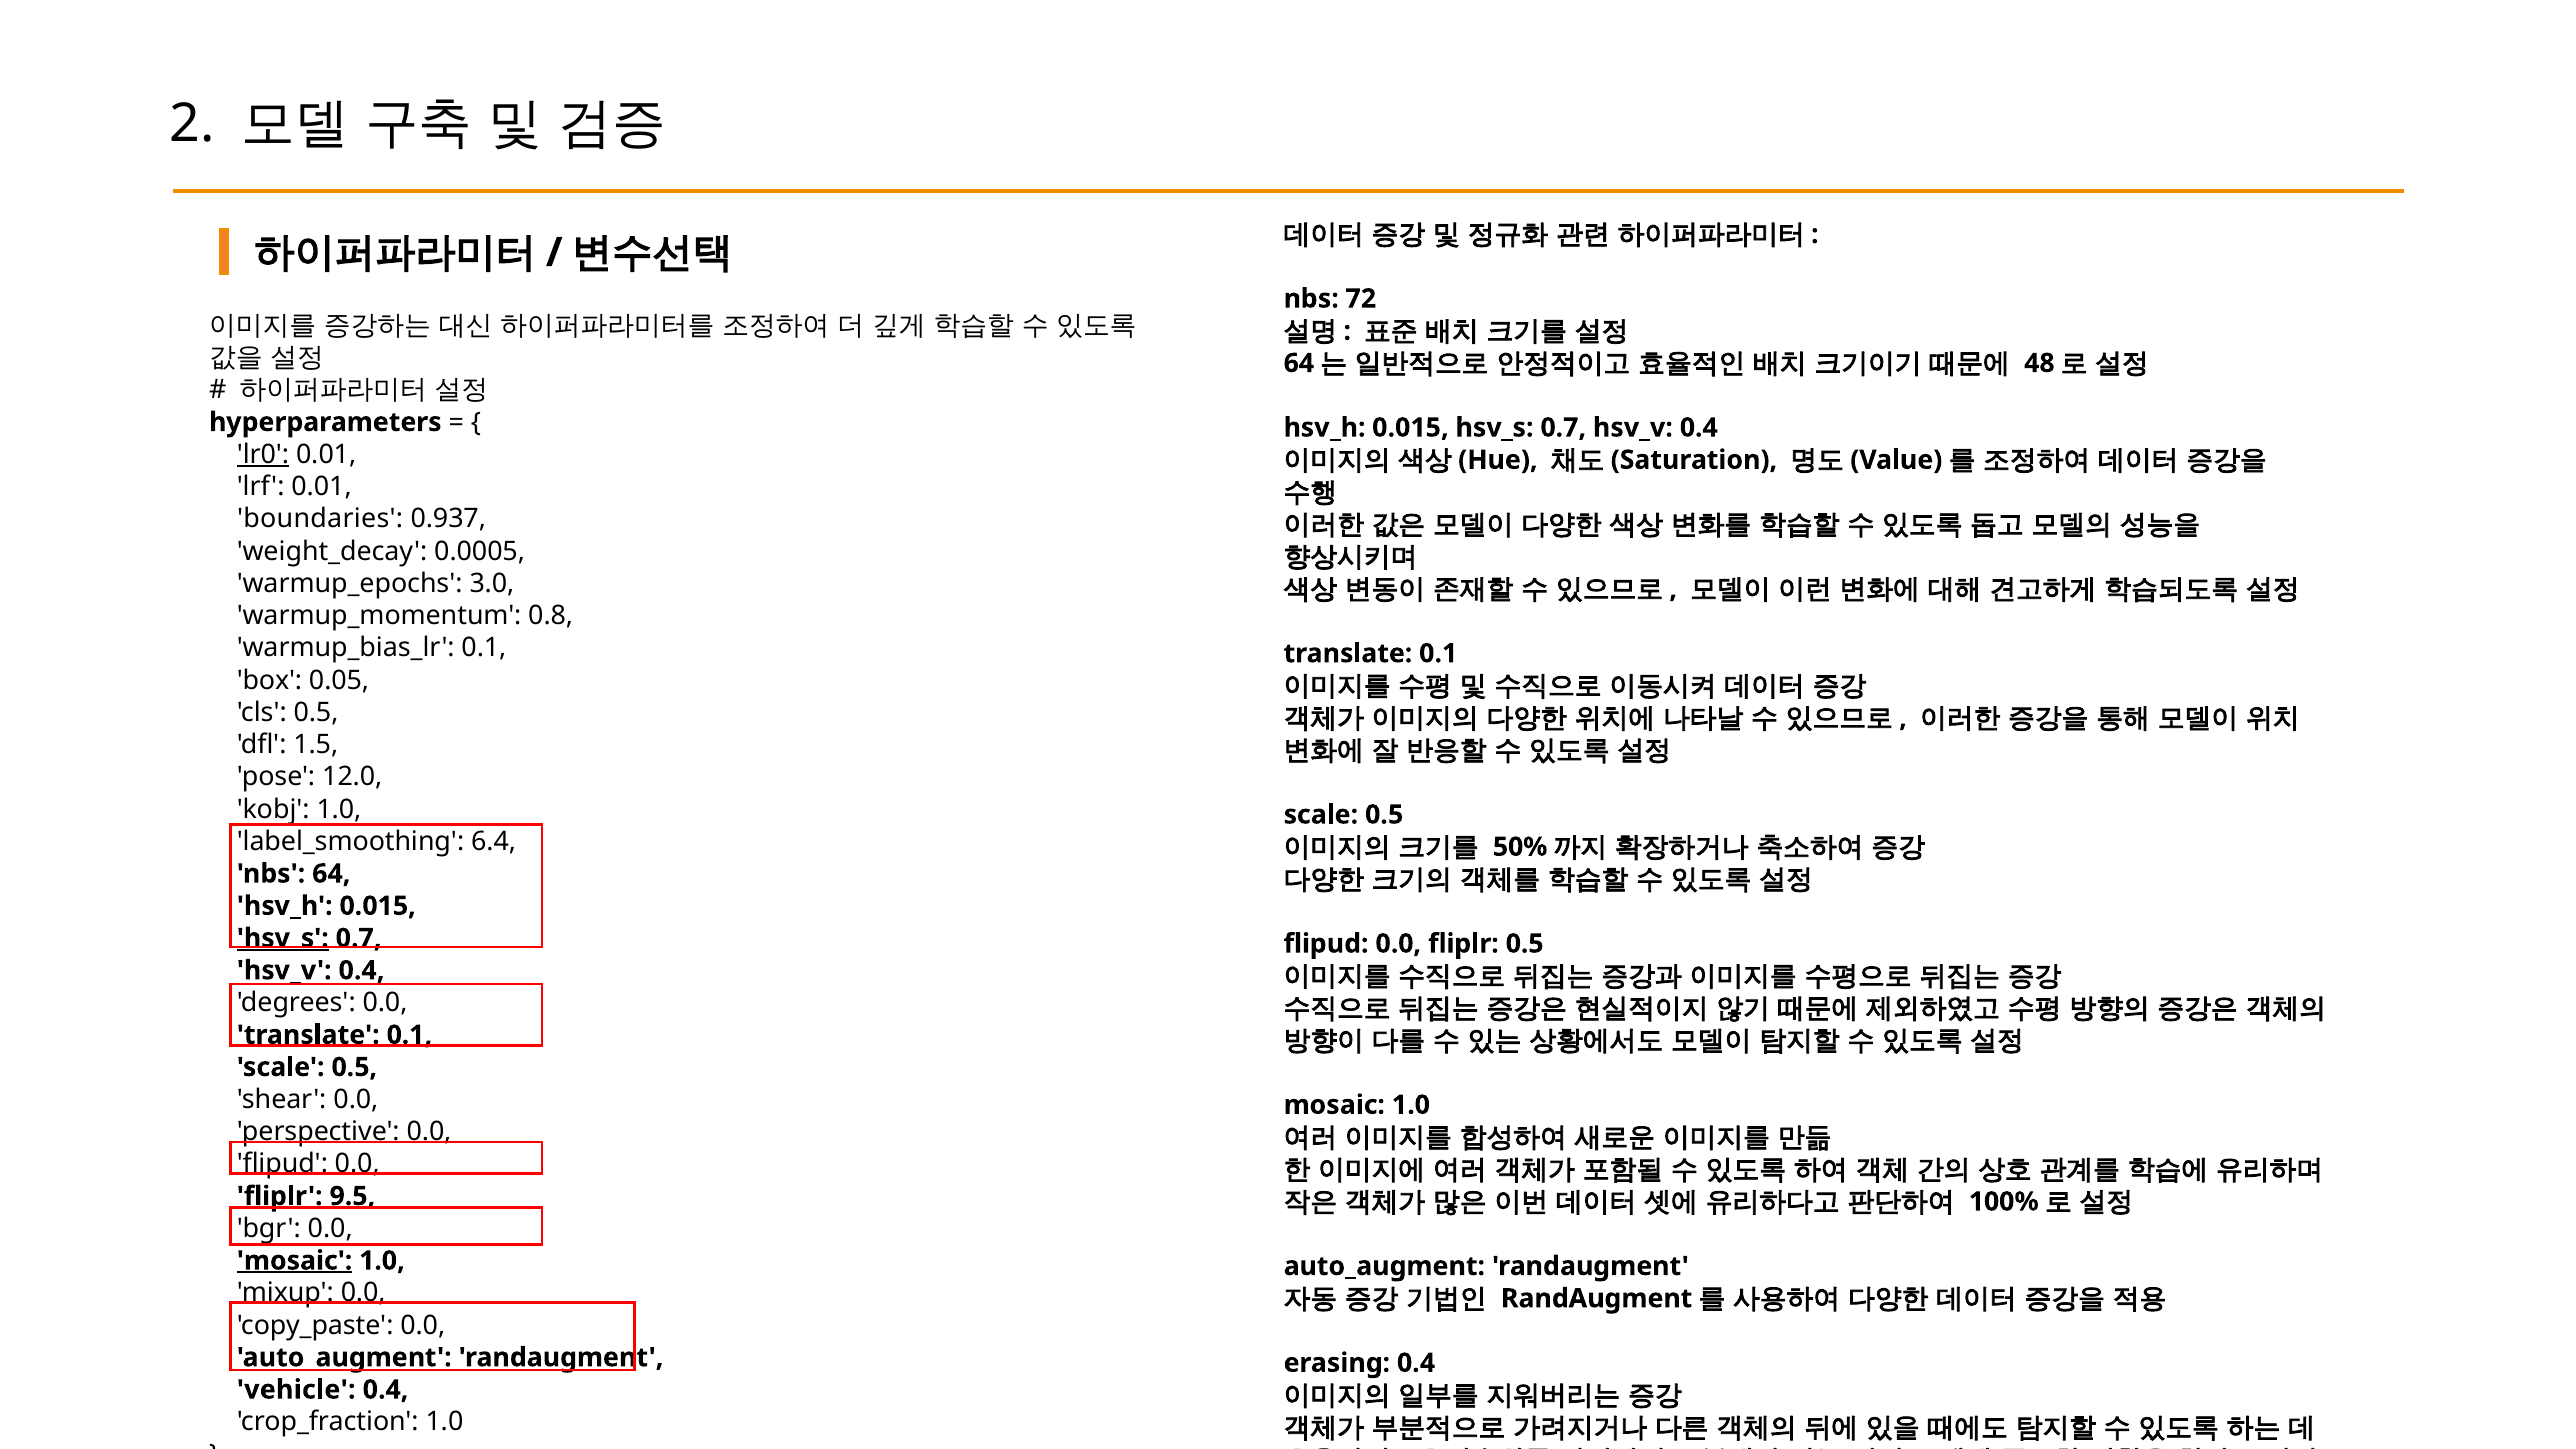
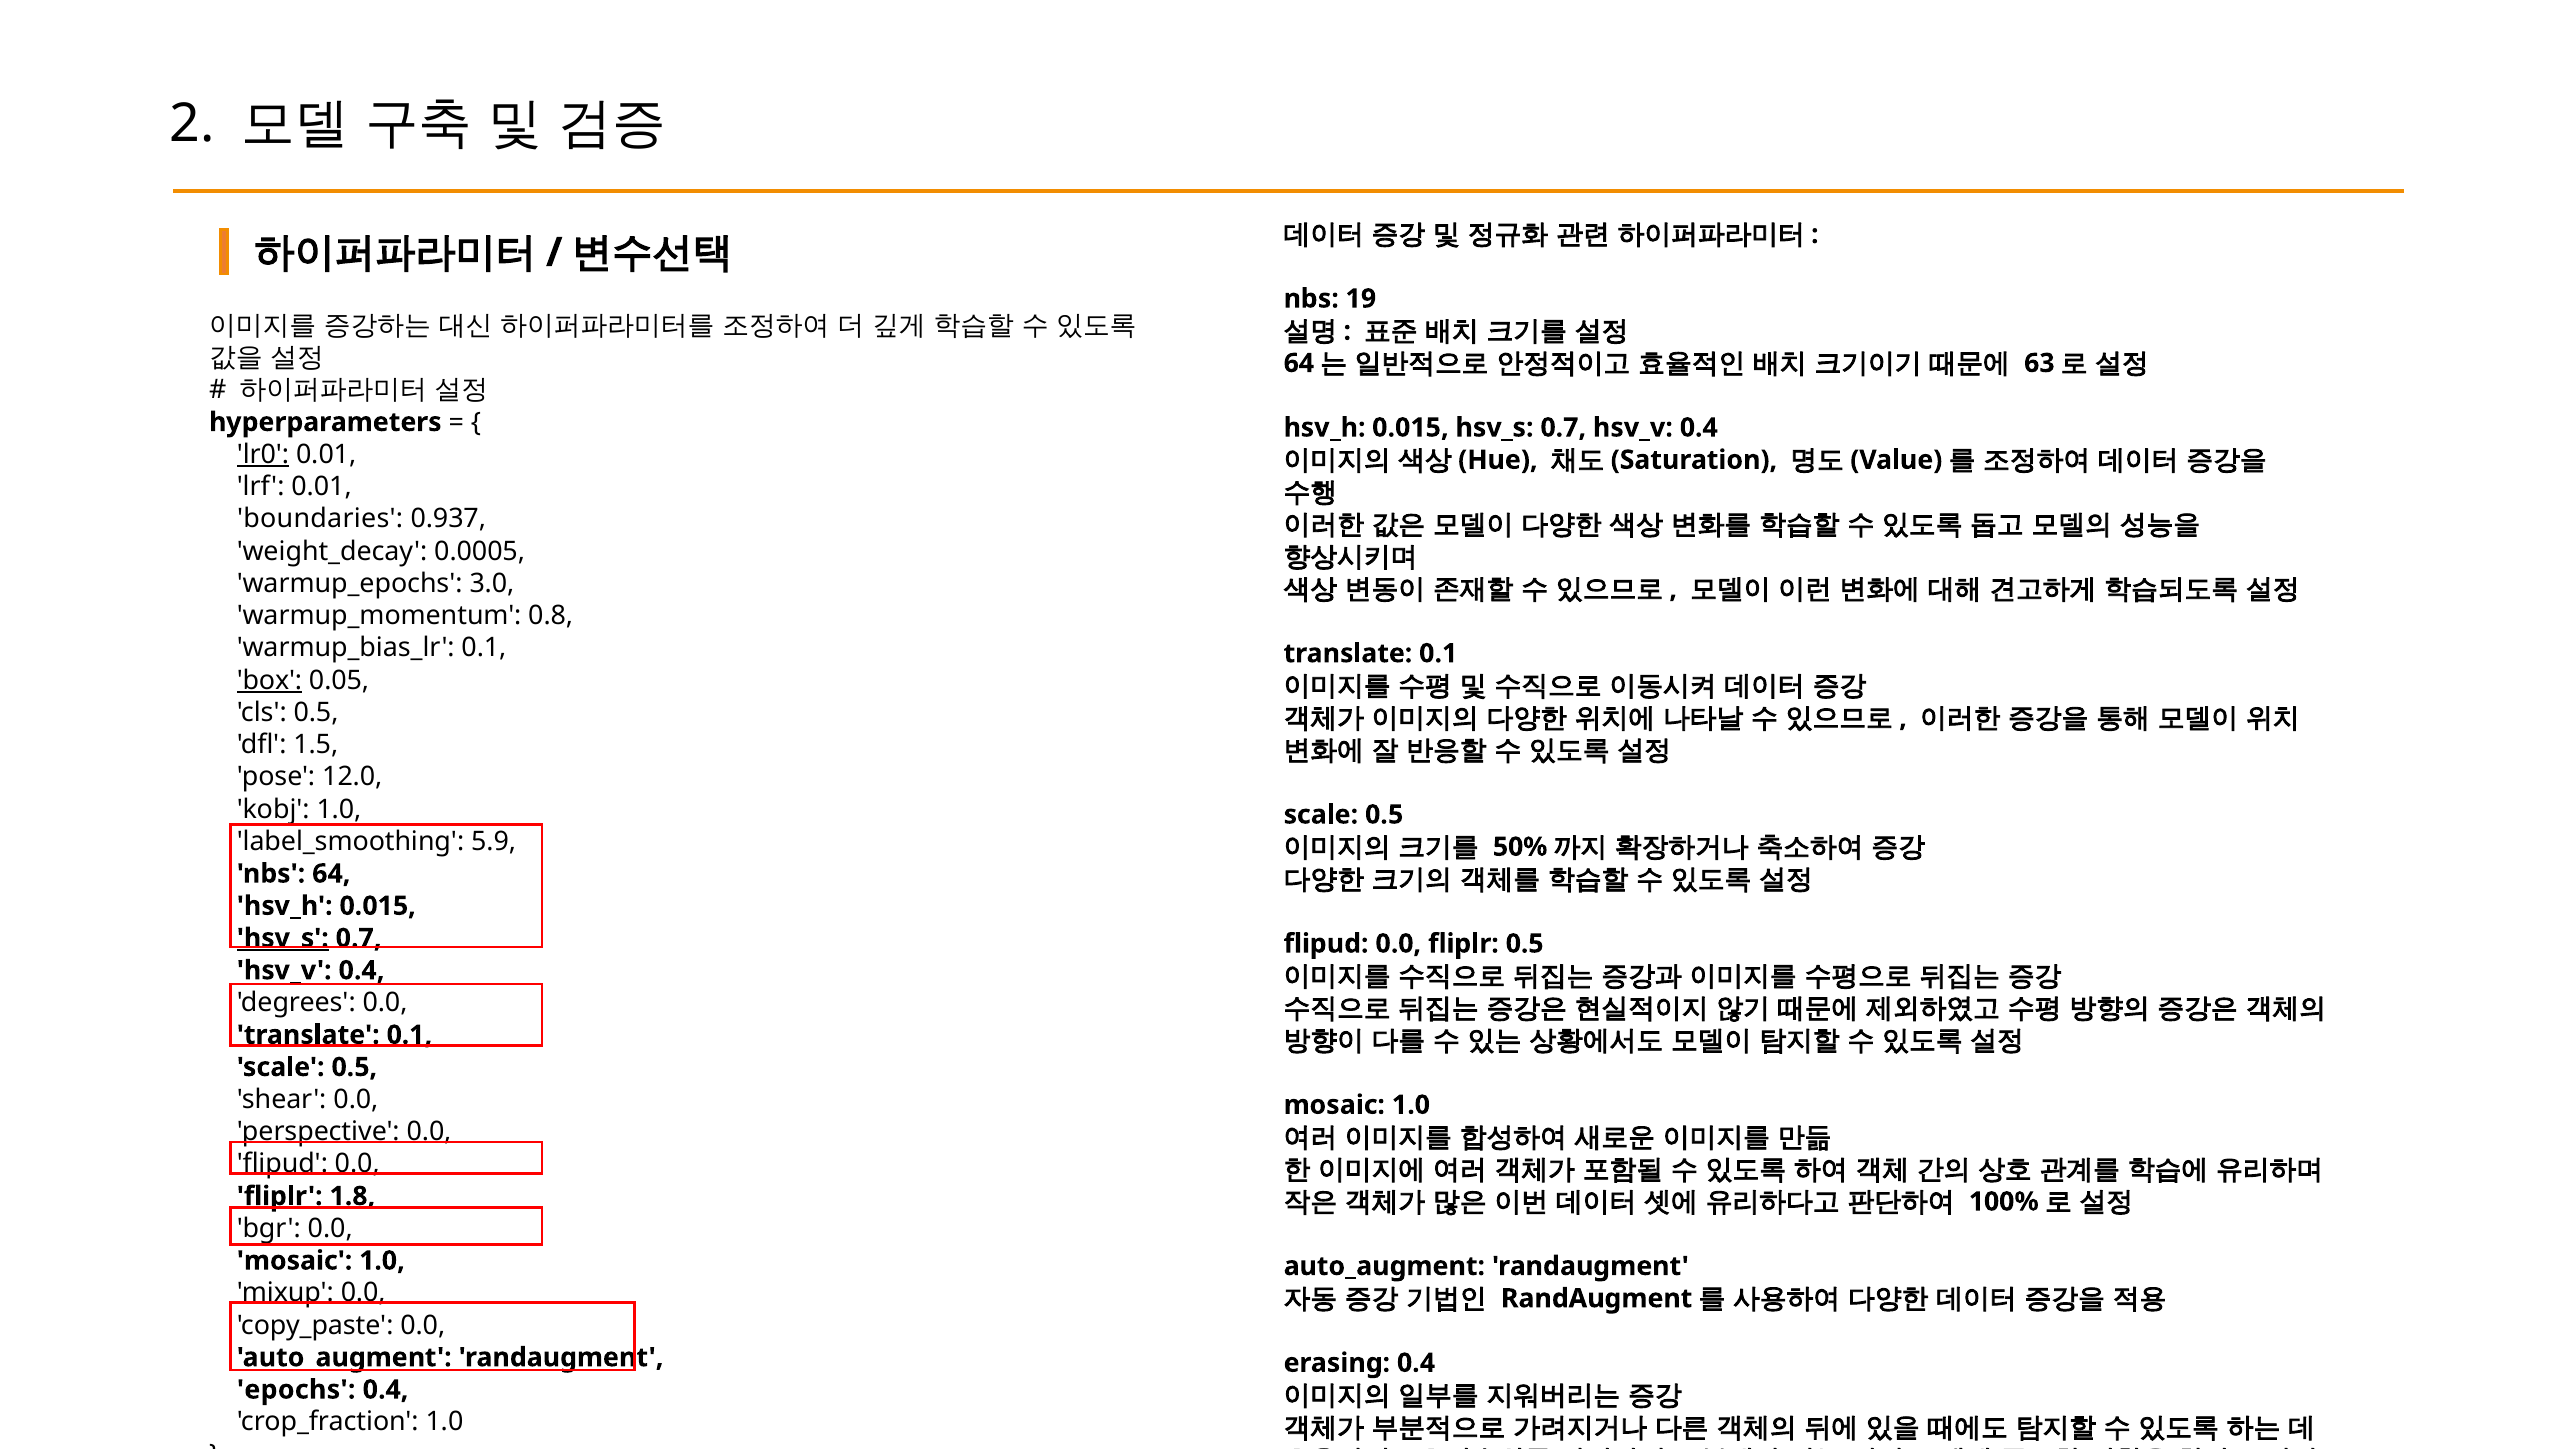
72: 72 -> 19 (1361, 299)
48: 48 -> 63 (2039, 363)
box underline: none -> present (269, 680)
6.4: 6.4 -> 5.9 (494, 841)
9.5: 9.5 -> 1.8 (352, 1196)
mosaic underline: present -> none (295, 1261)
vehicle: vehicle -> epochs (296, 1390)
